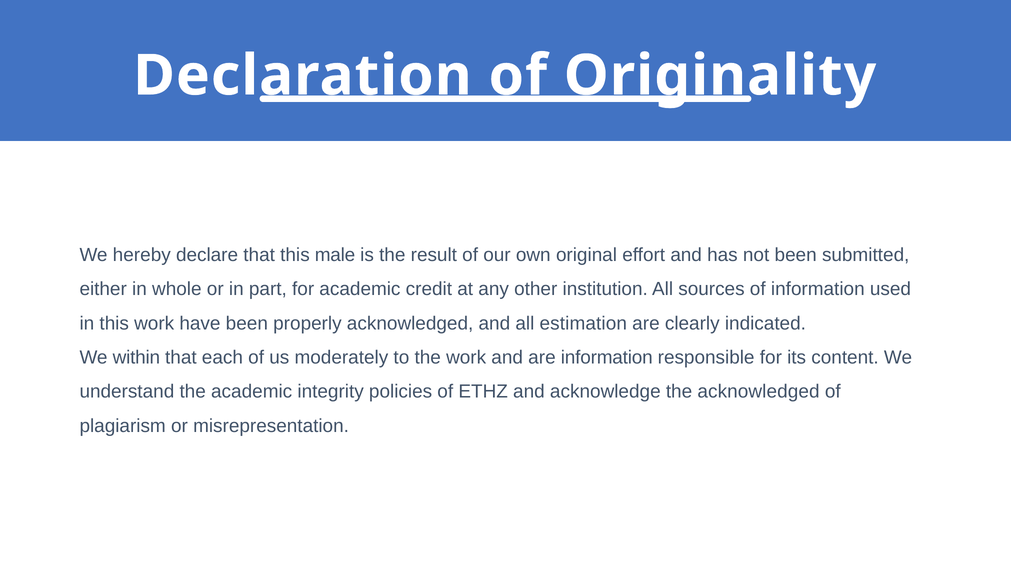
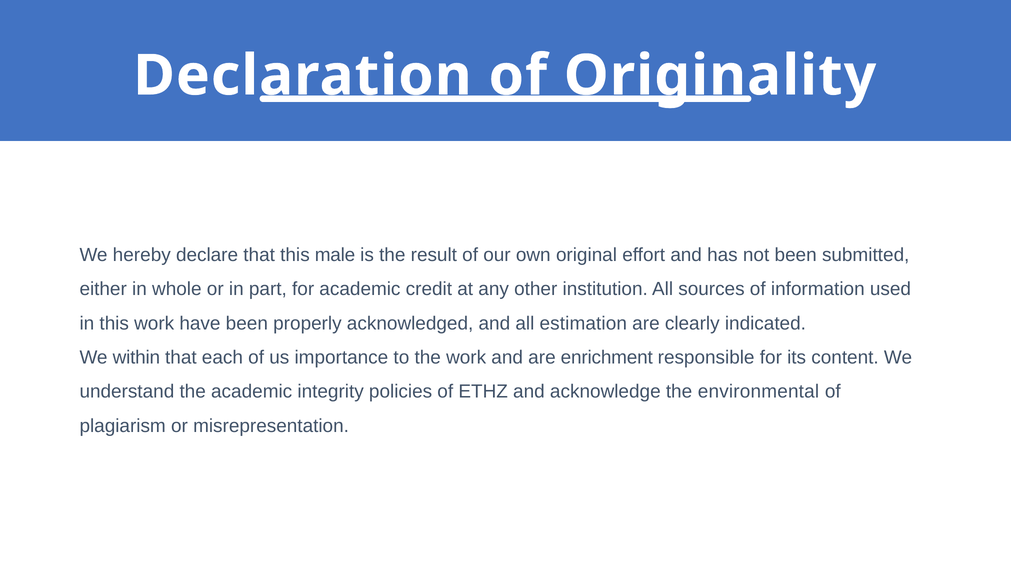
moderately: moderately -> importance (341, 357)
are information: information -> enrichment (607, 357)
the acknowledged: acknowledged -> environmental (758, 392)
